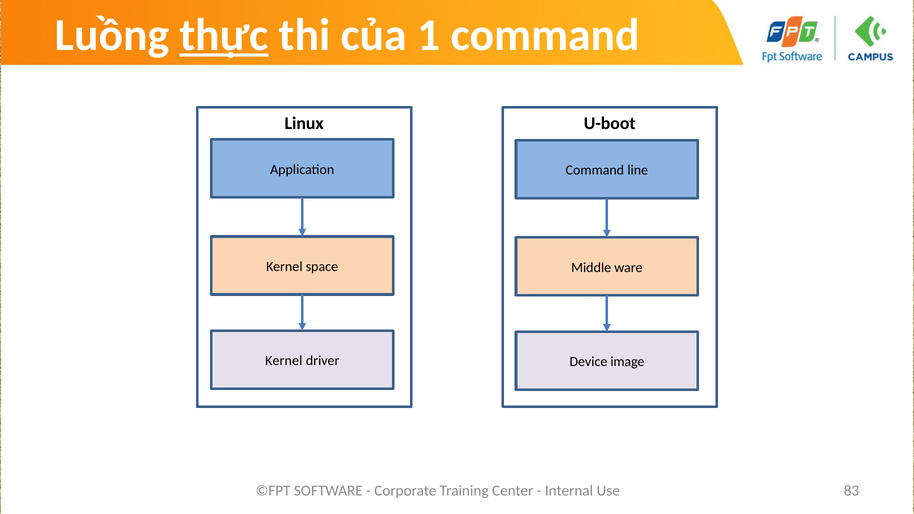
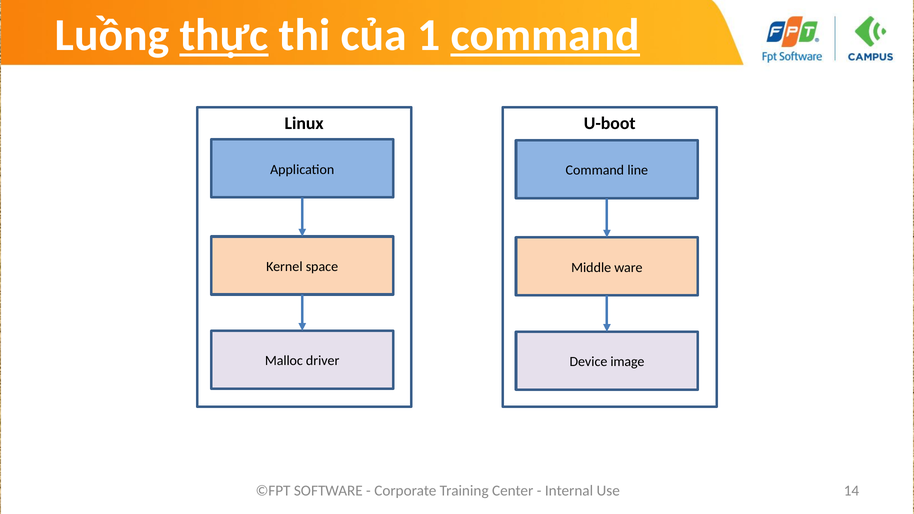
command underline: none -> present (545, 35)
Kernel: Kernel -> Malloc (284, 361)
83: 83 -> 14 (851, 491)
